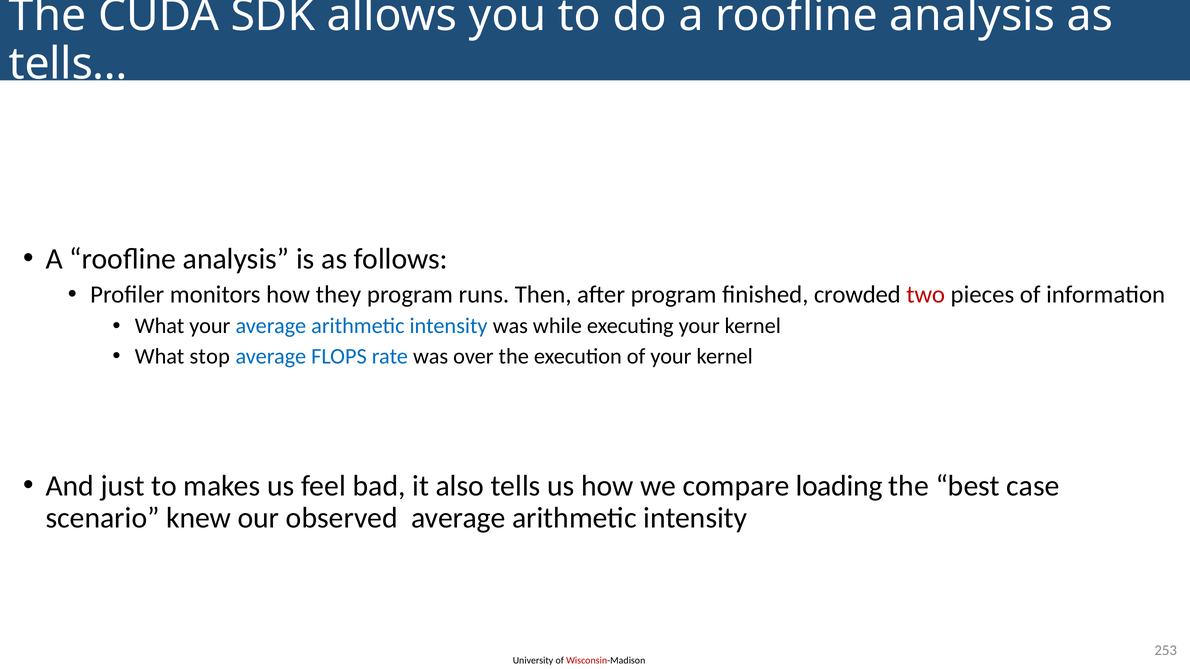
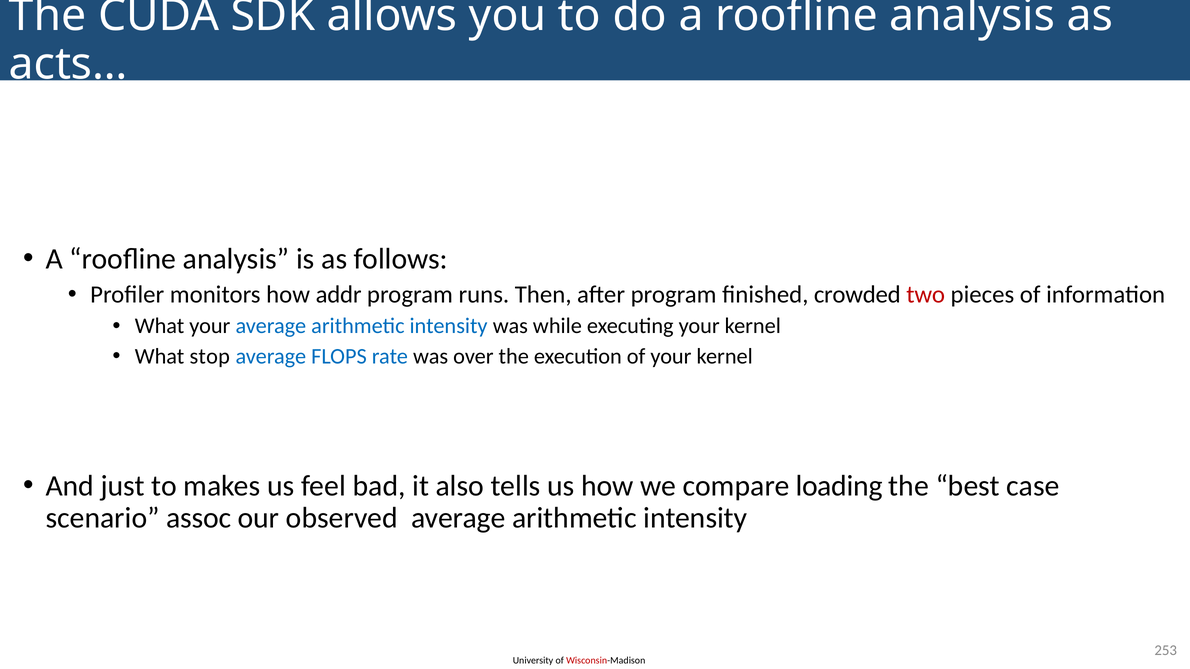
tells…: tells… -> acts… (68, 64)
they: they -> addr (339, 295)
knew: knew -> assoc (199, 518)
